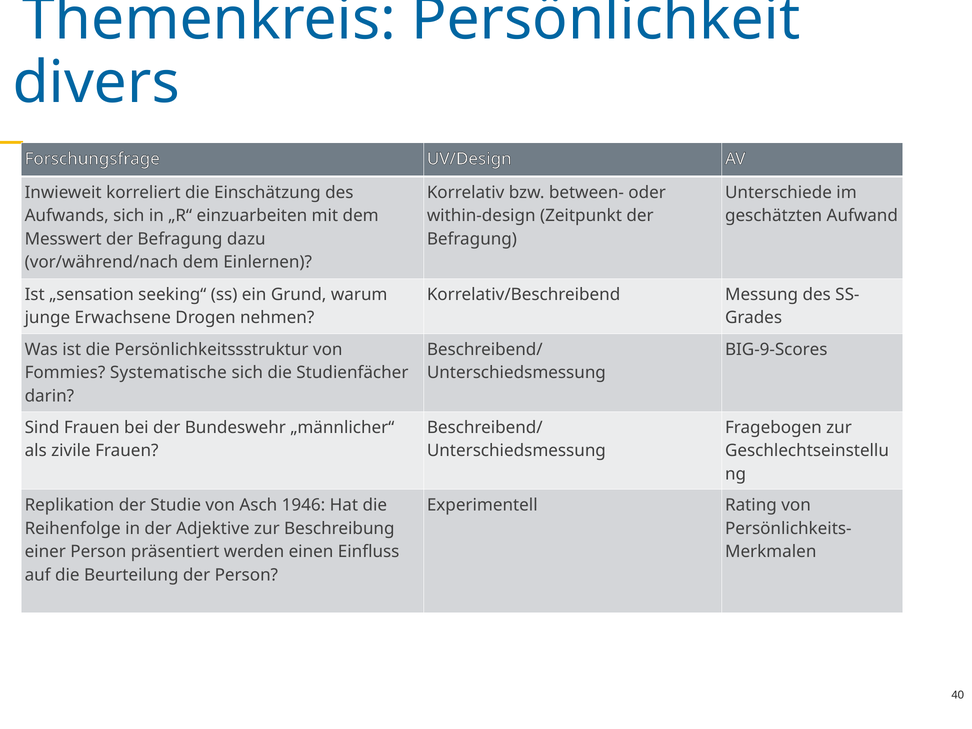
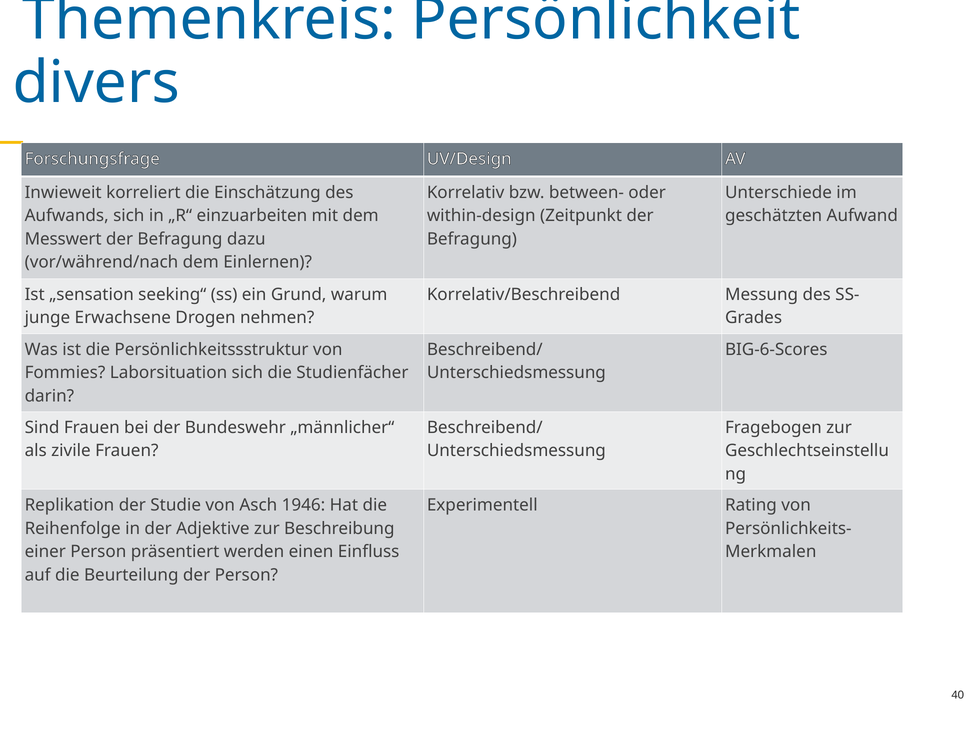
BIG-9-Scores: BIG-9-Scores -> BIG-6-Scores (776, 350)
Systematische: Systematische -> Laborsituation (168, 373)
